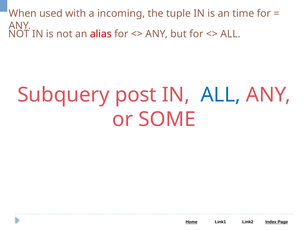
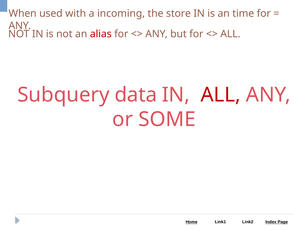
tuple: tuple -> store (178, 13)
post: post -> data (136, 95)
ALL colour: blue -> red (221, 95)
